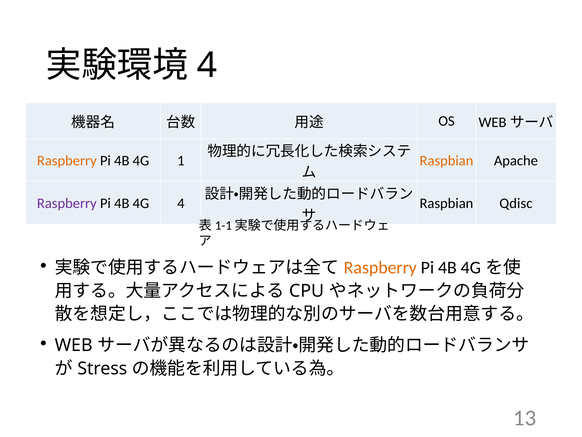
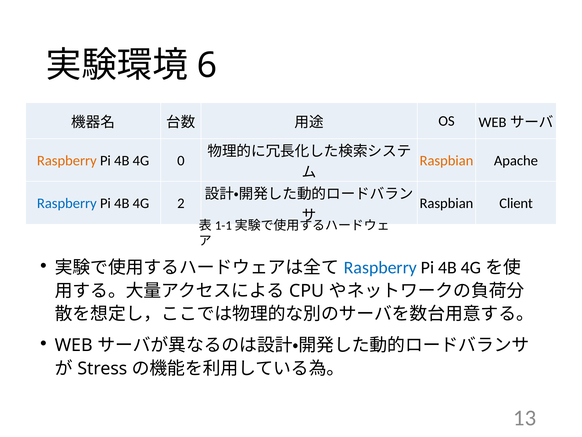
4: 4 -> 6 (207, 65)
1: 1 -> 0 (181, 160)
Raspberry colour: purple -> blue (67, 203)
4G 4: 4 -> 2 (181, 203)
Qdisc: Qdisc -> Client (516, 203)
Raspberry colour: orange -> blue (380, 267)
